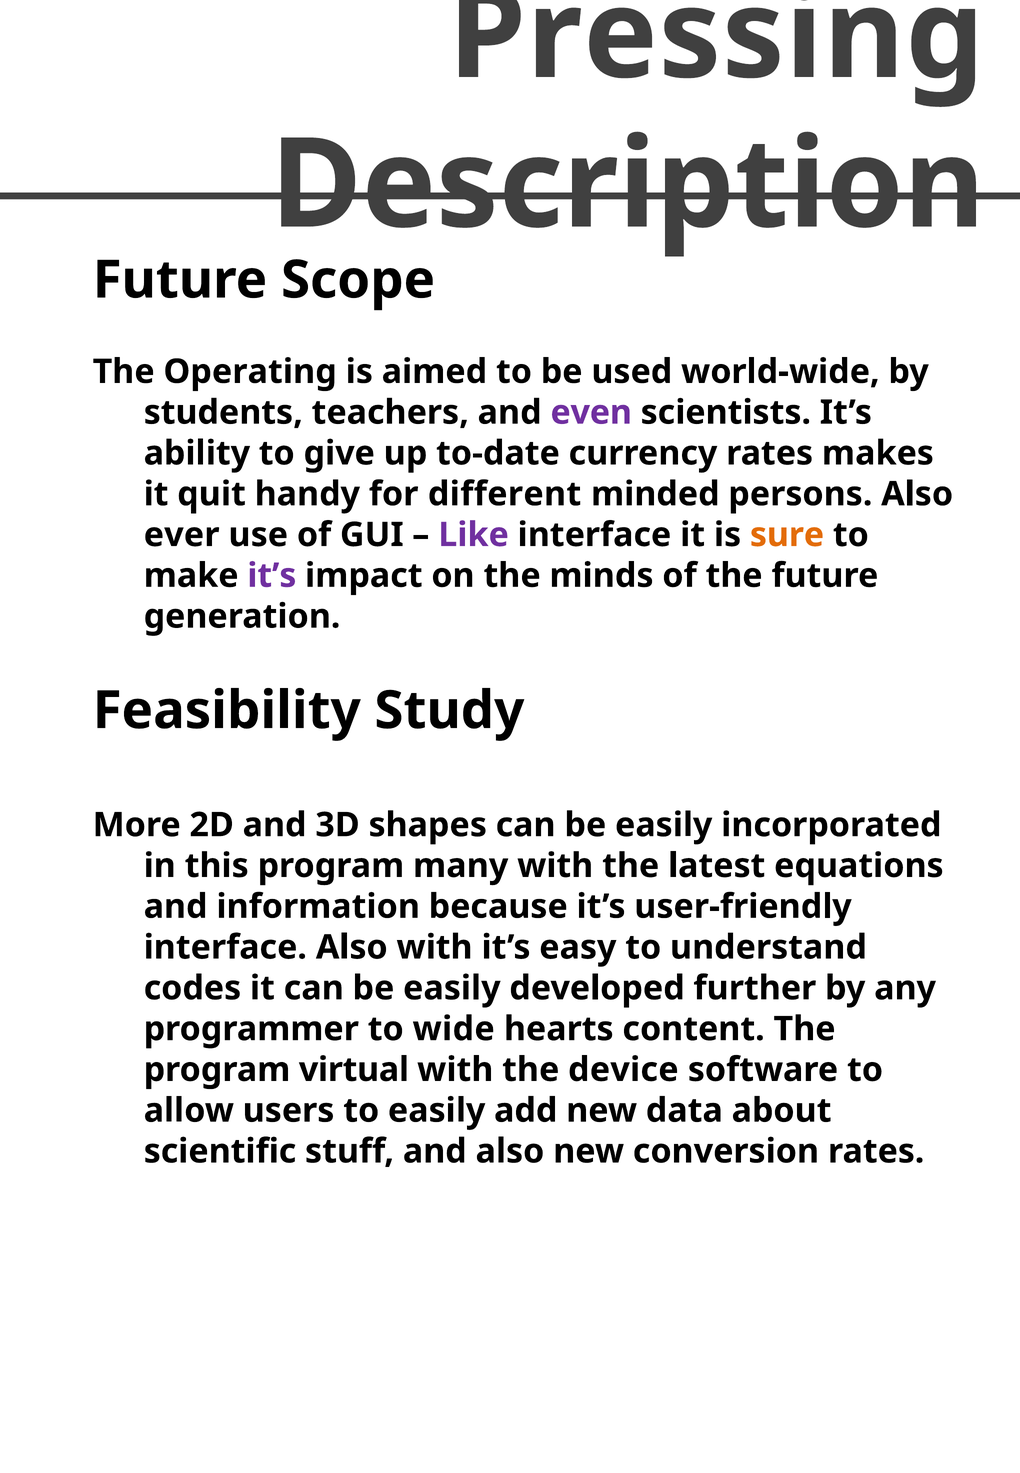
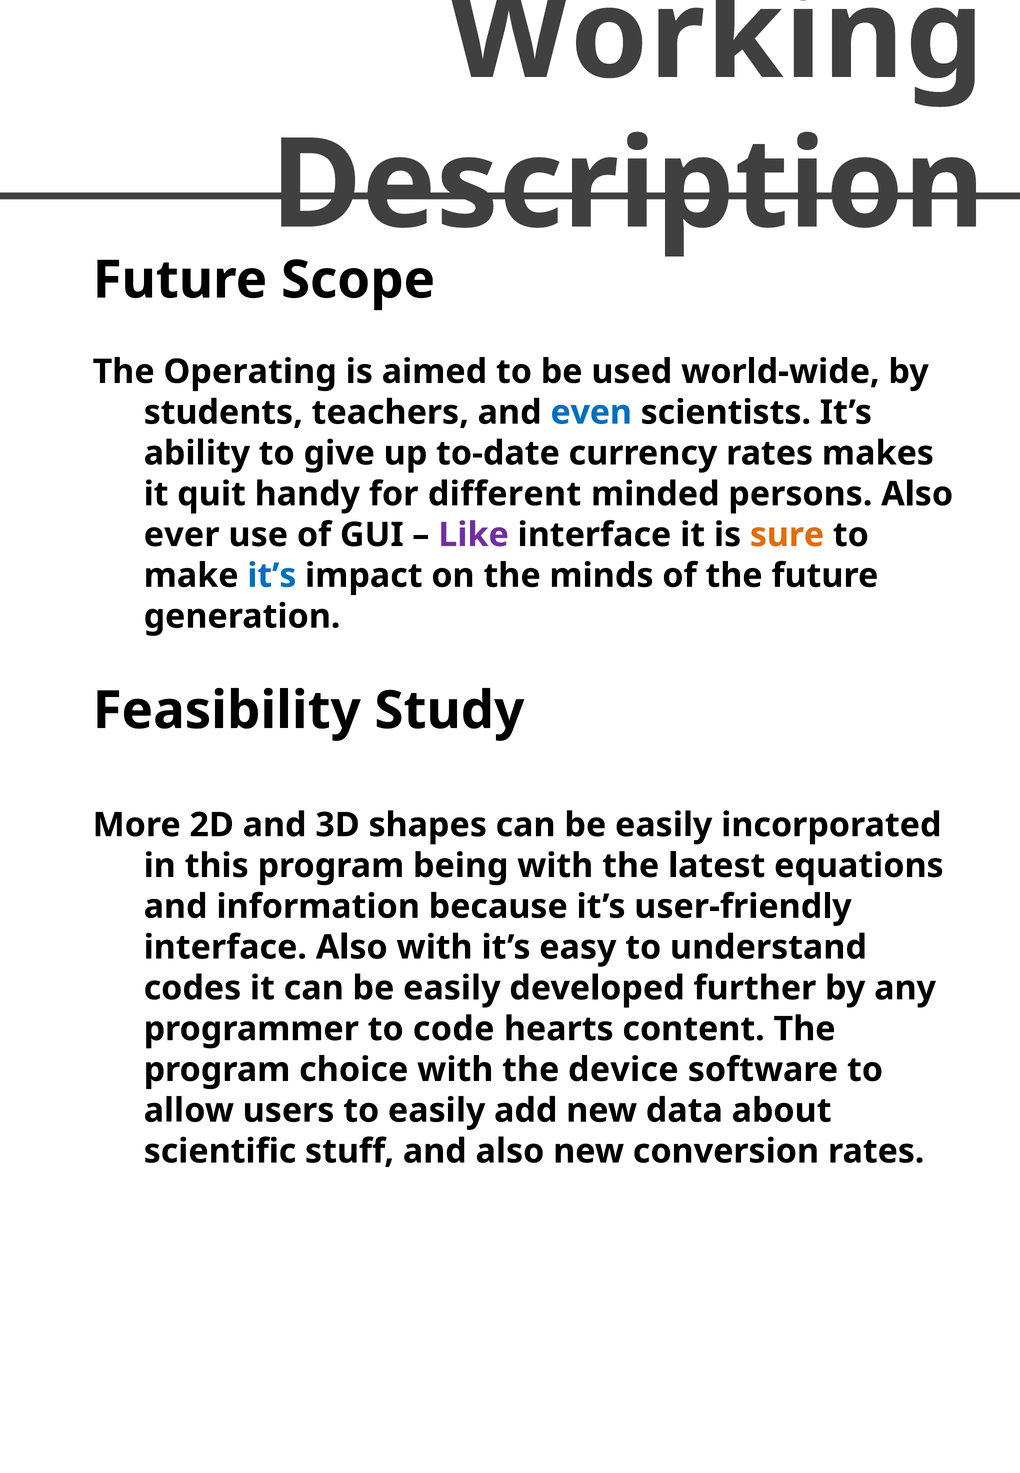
Pressing: Pressing -> Working (716, 36)
even colour: purple -> blue (591, 413)
it’s colour: purple -> blue (272, 576)
many: many -> being (461, 866)
wide: wide -> code (454, 1029)
virtual: virtual -> choice (354, 1070)
